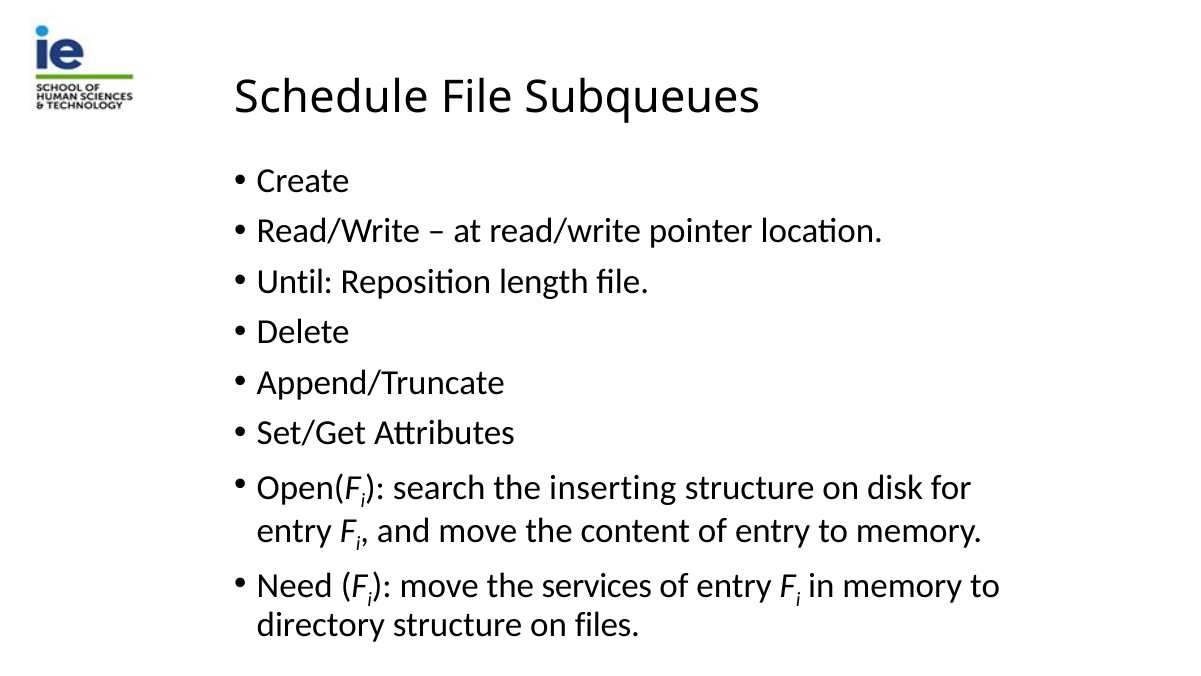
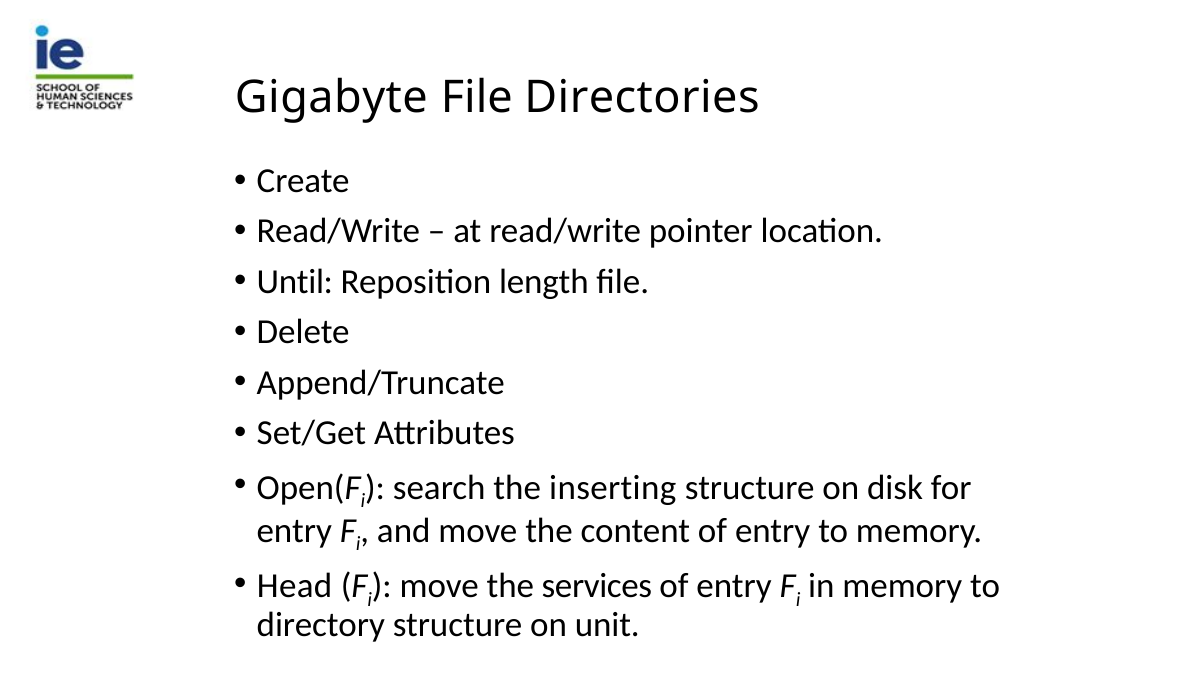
Schedule: Schedule -> Gigabyte (331, 98)
Subqueues: Subqueues -> Directories (642, 98)
Need: Need -> Head (295, 586)
files: files -> unit (607, 625)
